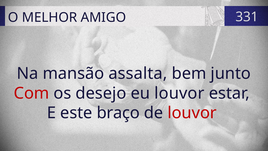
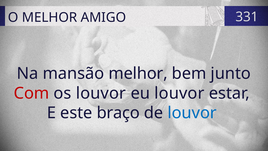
mansão assalta: assalta -> melhor (138, 73)
os desejo: desejo -> louvor (101, 93)
louvor colour: red -> blue (192, 113)
